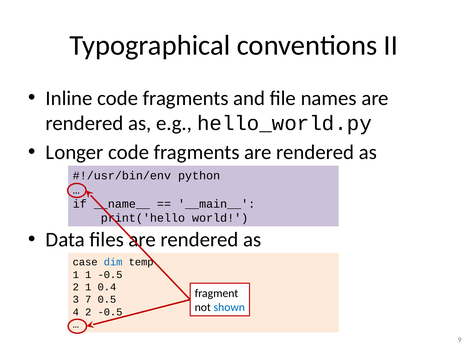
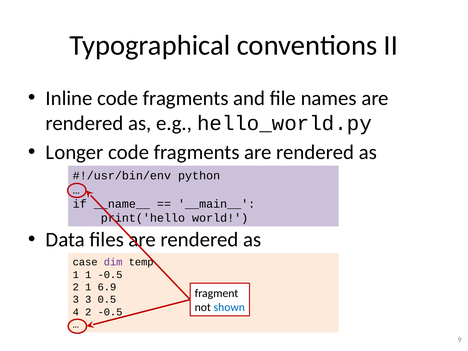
dim colour: blue -> purple (113, 262)
0.4: 0.4 -> 6.9 (107, 287)
3 7: 7 -> 3 (88, 300)
